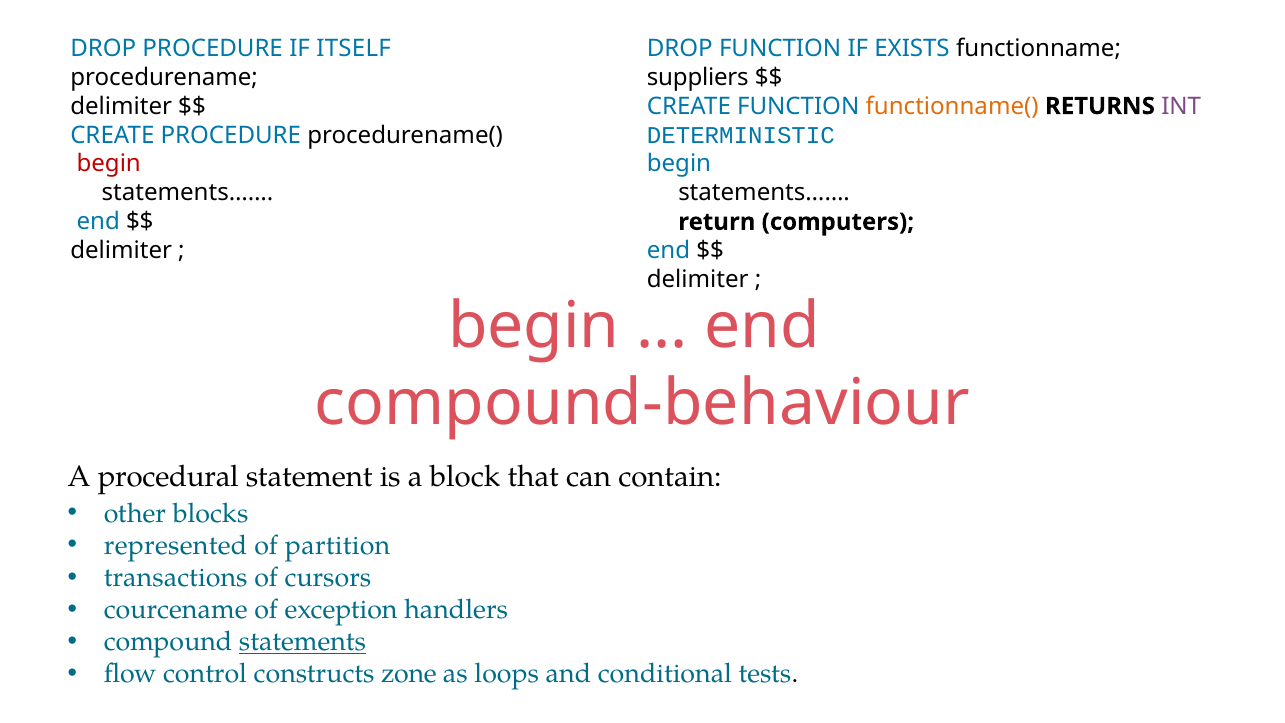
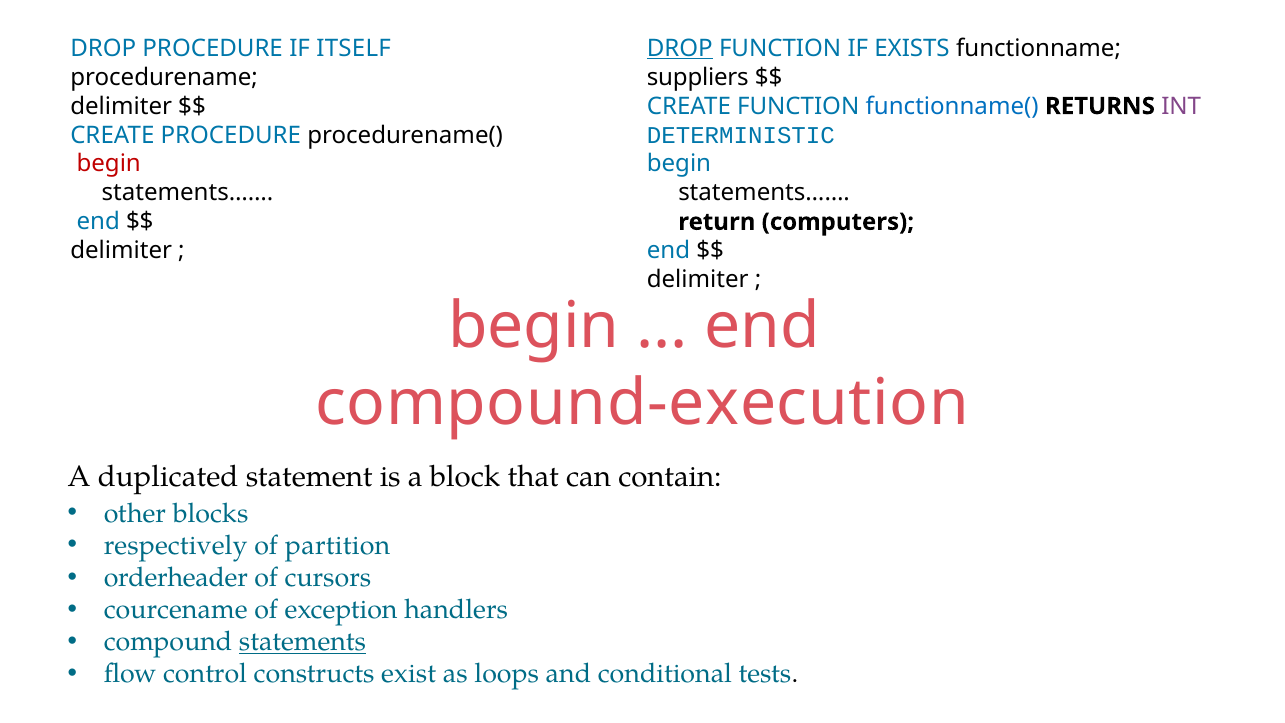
DROP underline: none -> present (680, 48)
functionname( colour: orange -> blue (952, 106)
compound-behaviour: compound-behaviour -> compound-execution (642, 403)
procedural: procedural -> duplicated (168, 476)
represented: represented -> respectively (176, 545)
transactions: transactions -> orderheader (176, 578)
zone: zone -> exist (409, 674)
